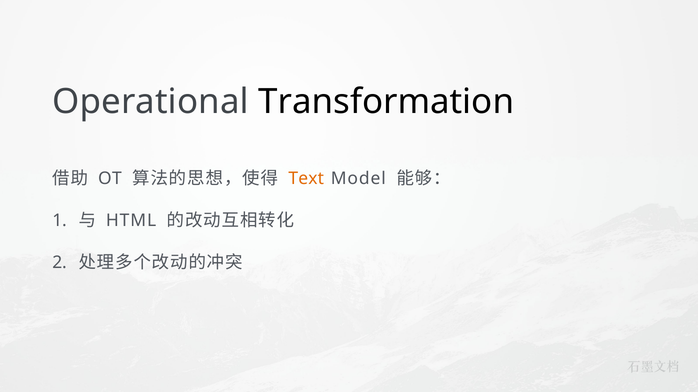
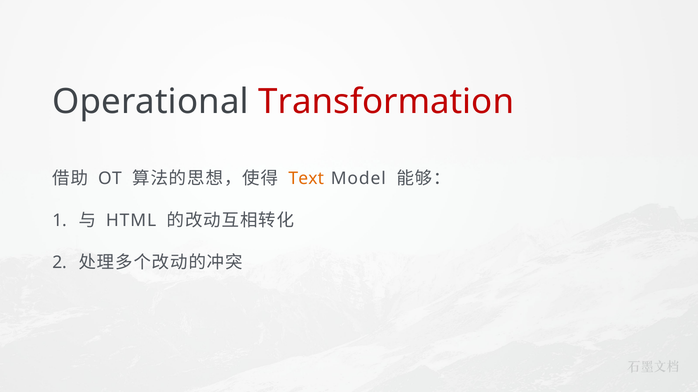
Transformation colour: black -> red (386, 102)
